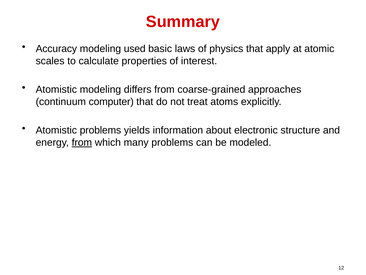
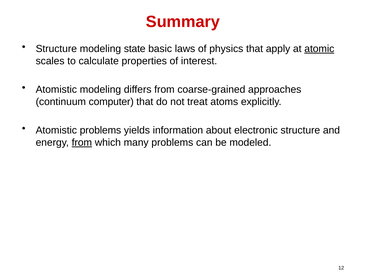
Accuracy: Accuracy -> Structure (56, 49)
used: used -> state (135, 49)
atomic underline: none -> present (319, 49)
